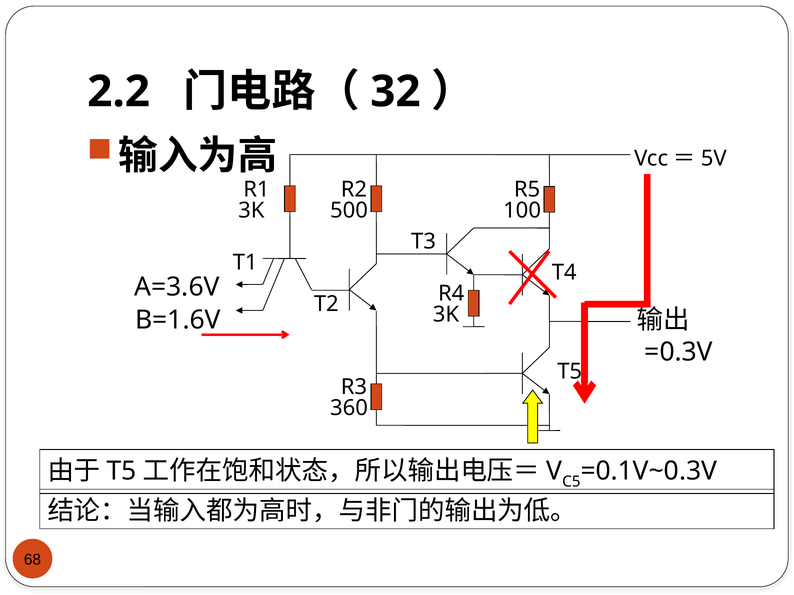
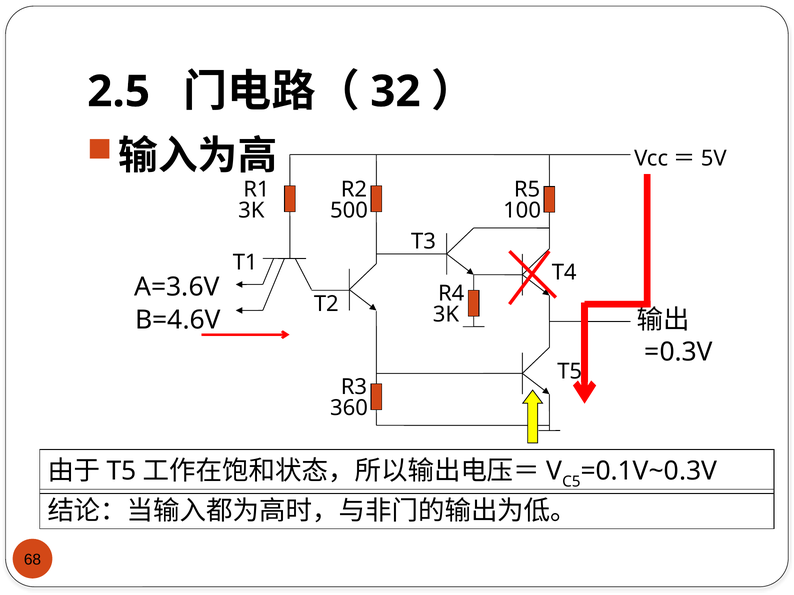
2.2: 2.2 -> 2.5 (119, 92)
B=1.6V: B=1.6V -> B=4.6V (178, 320)
